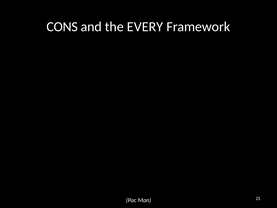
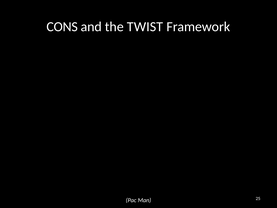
EVERY: EVERY -> TWIST (145, 27)
